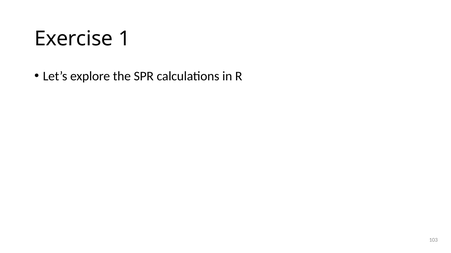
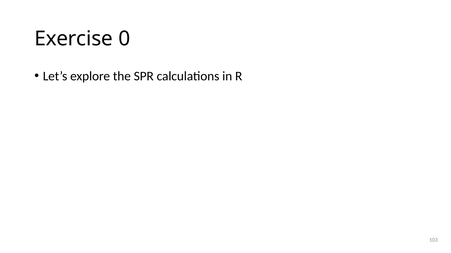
1: 1 -> 0 (124, 39)
